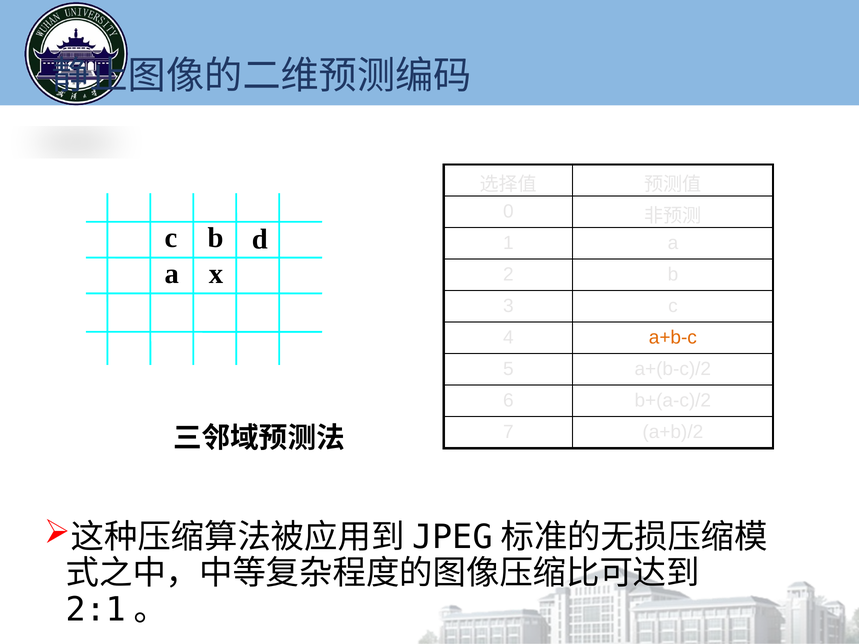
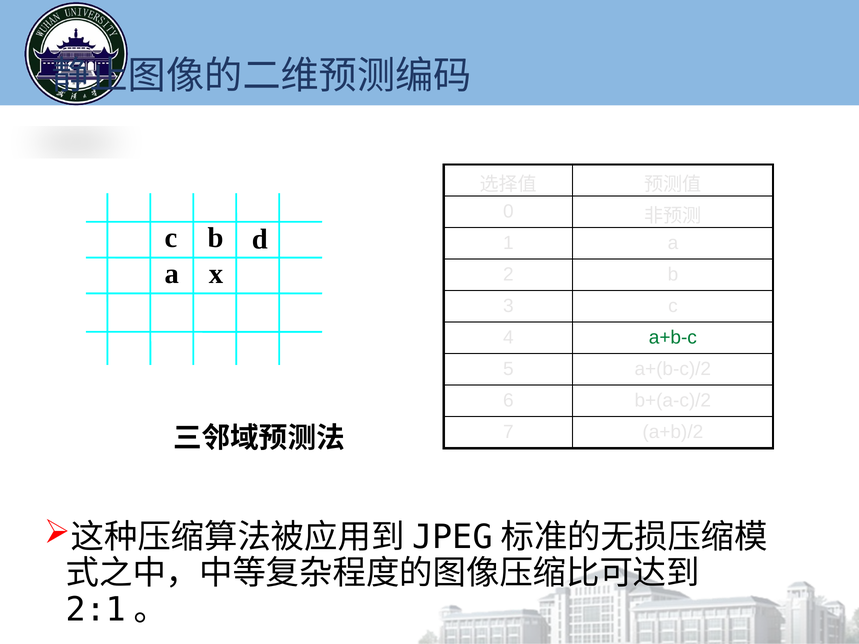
a+b-c colour: orange -> green (673, 337)
